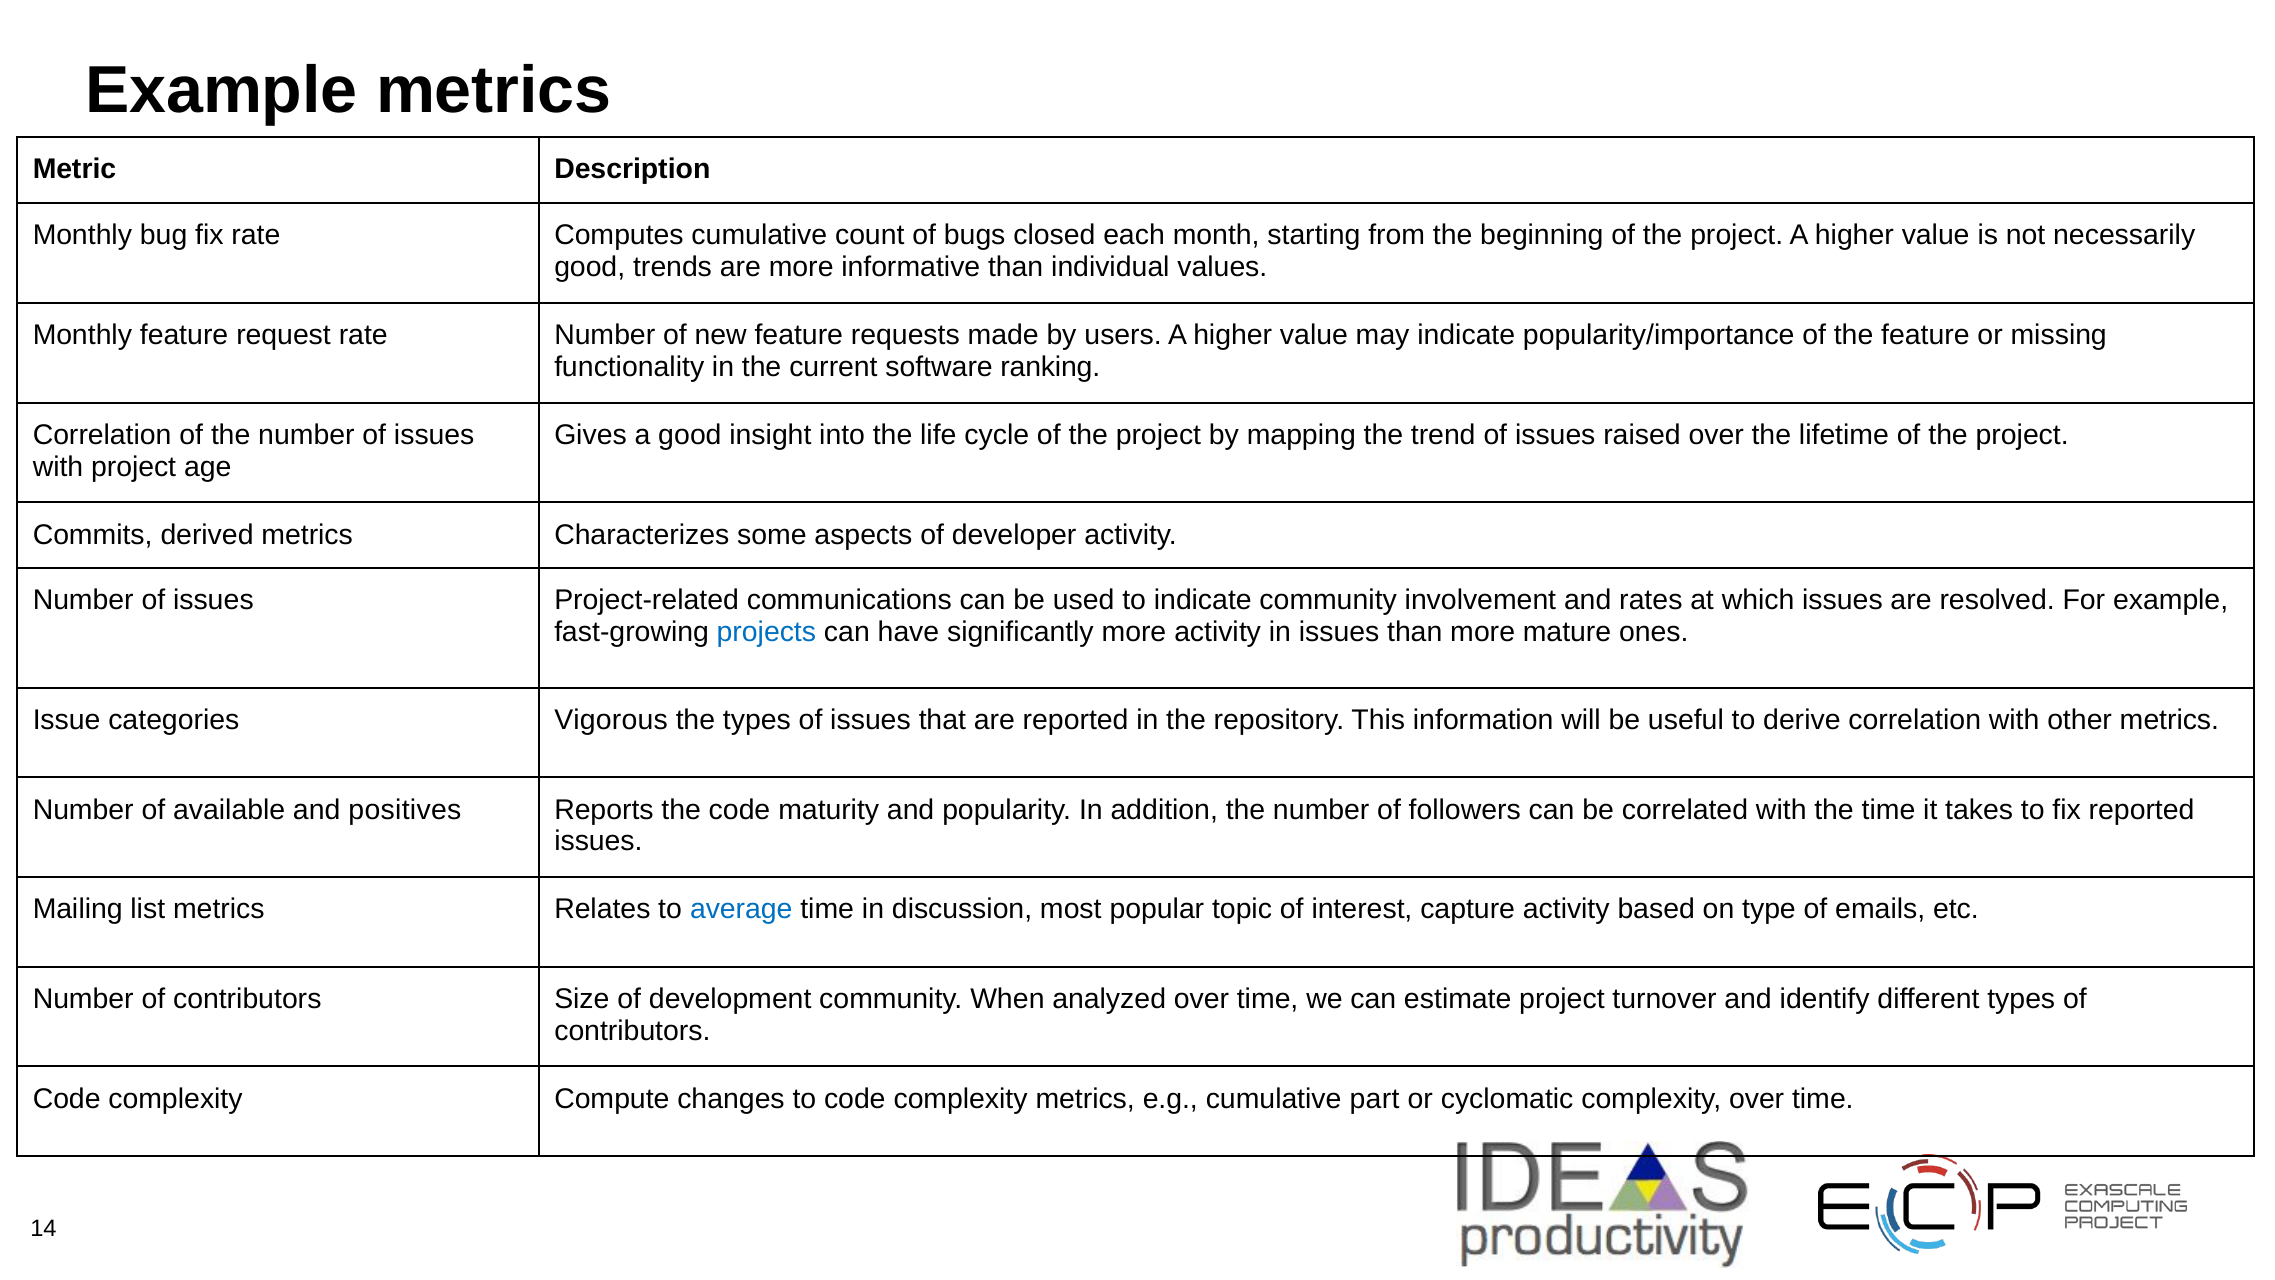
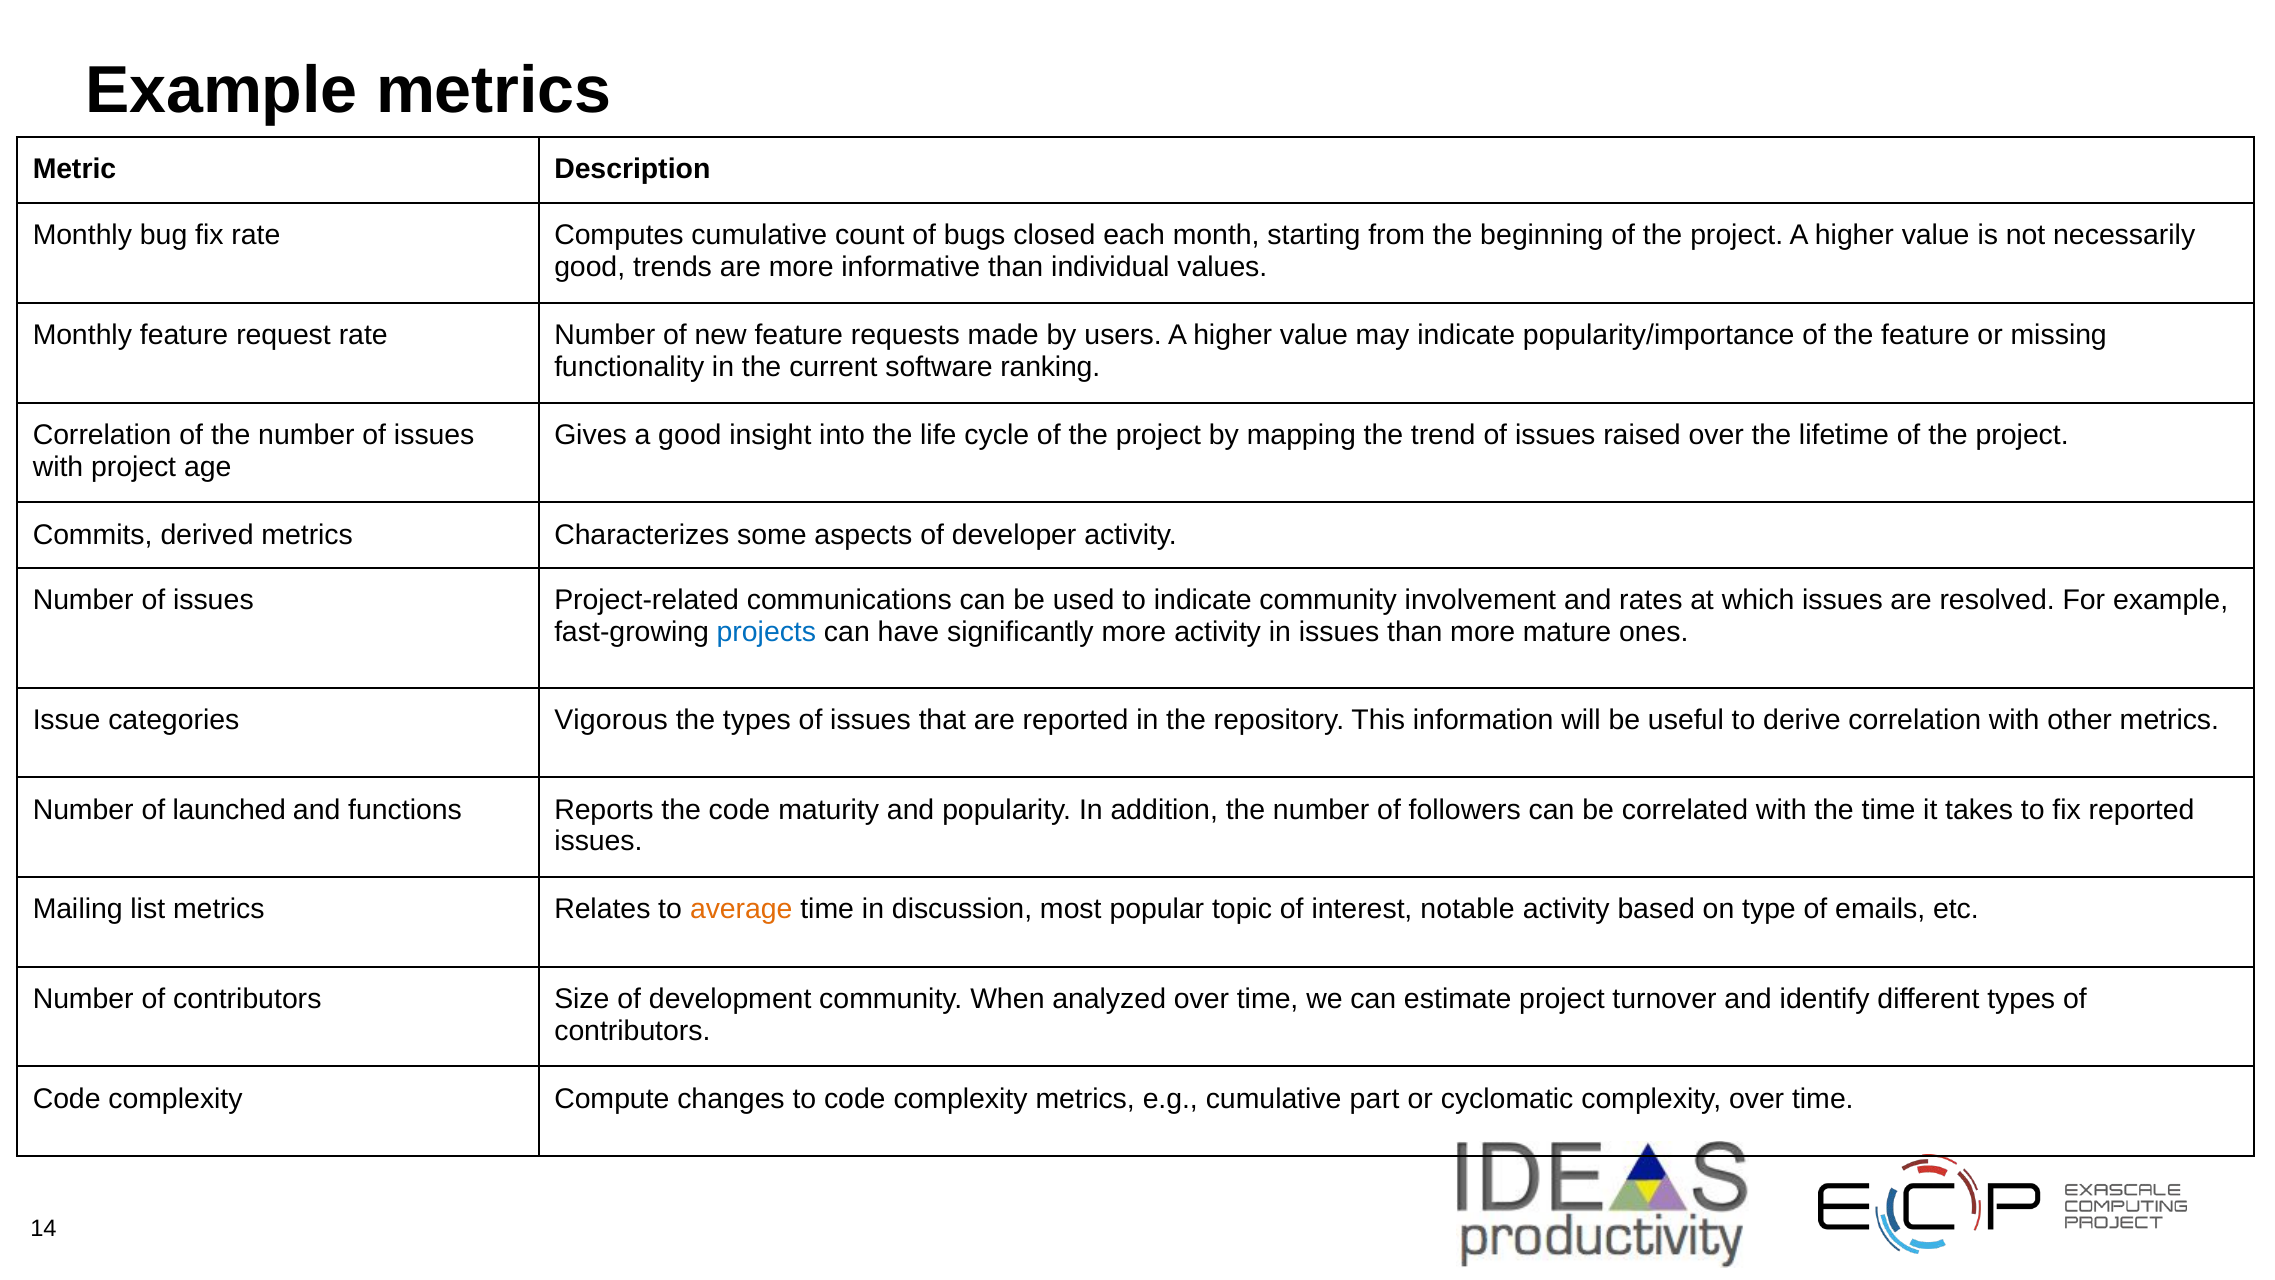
available: available -> launched (229, 810)
positives: positives -> functions (405, 810)
average colour: blue -> orange (741, 910)
capture: capture -> notable (1468, 910)
